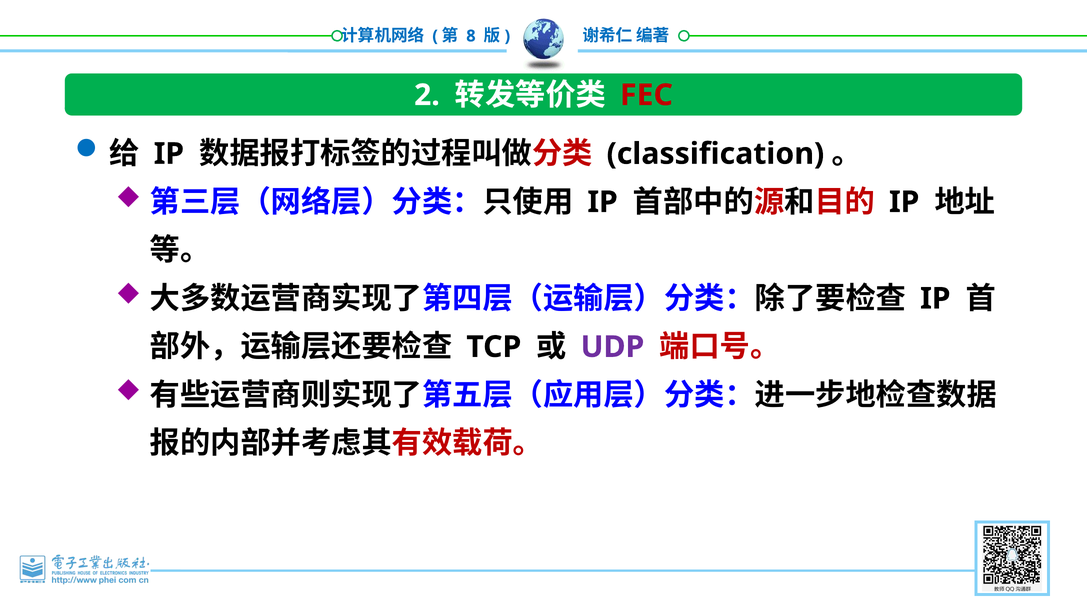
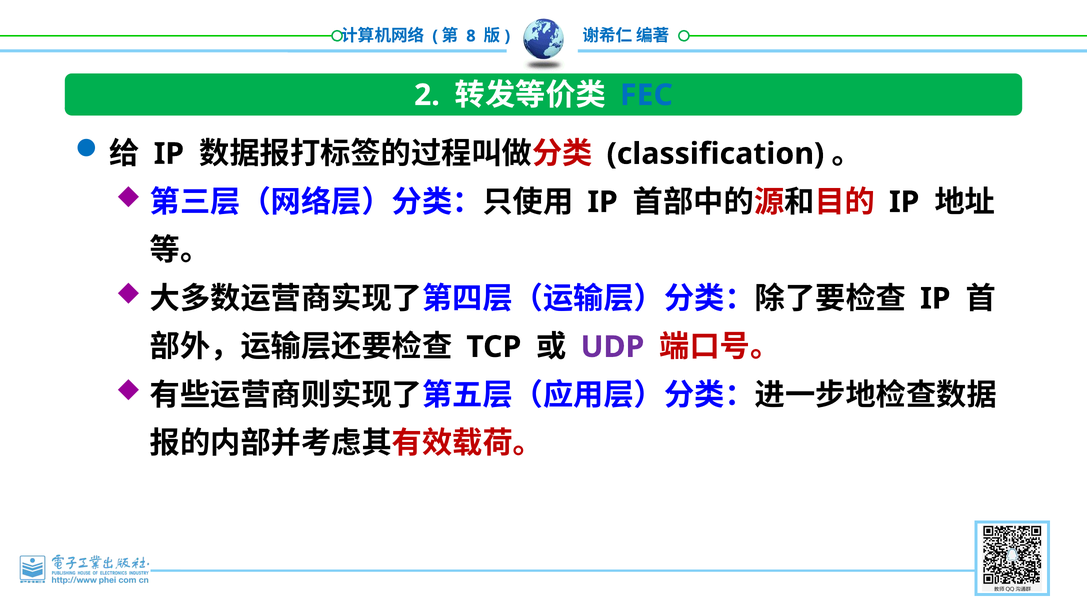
FEC colour: red -> blue (646, 95)
